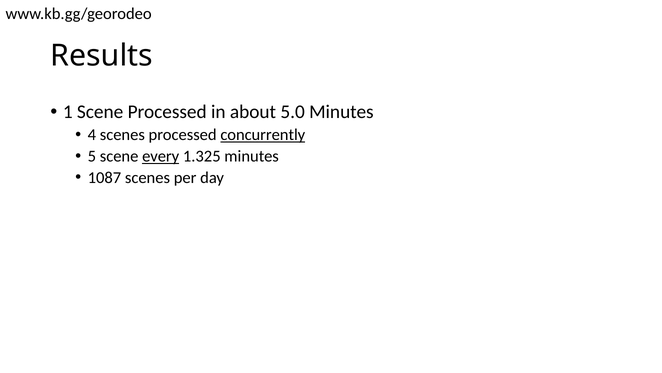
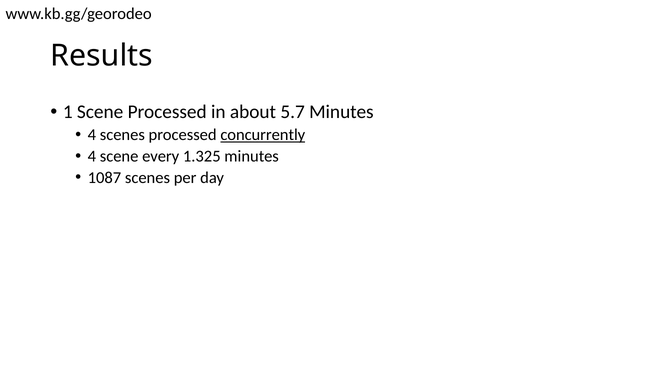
5.0: 5.0 -> 5.7 (293, 112)
5: 5 -> 4 (92, 156)
every underline: present -> none (161, 156)
